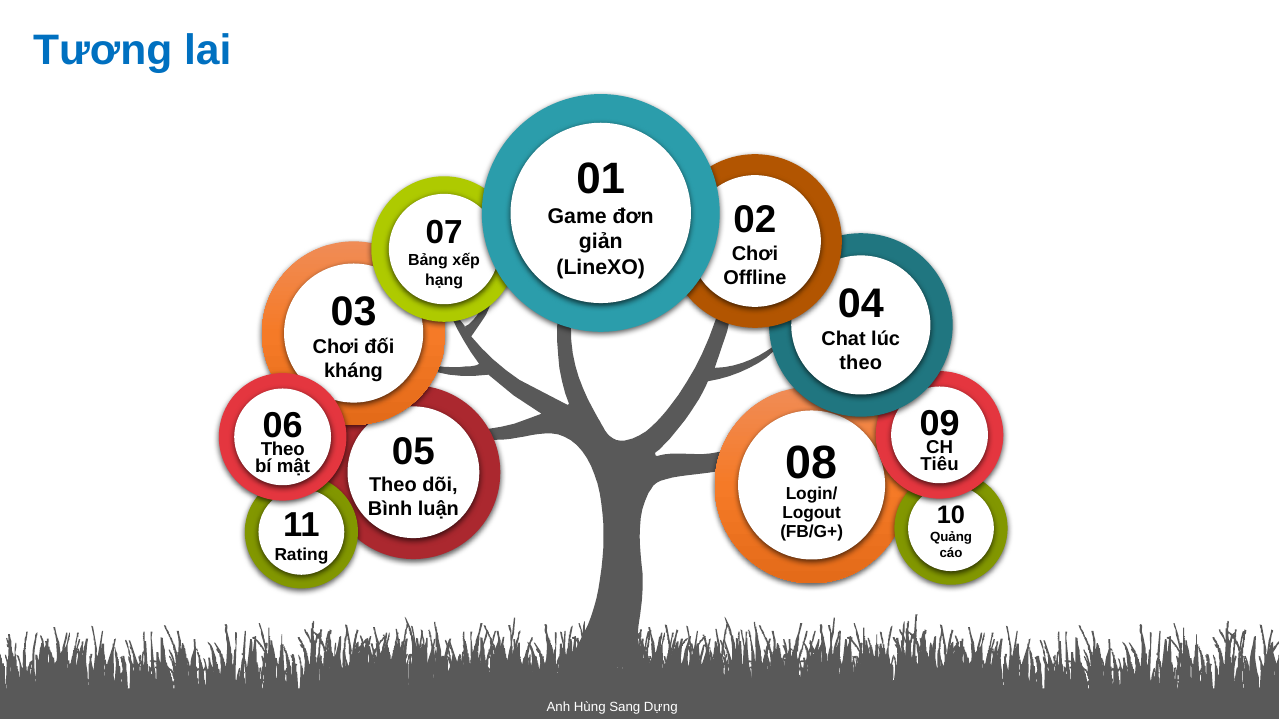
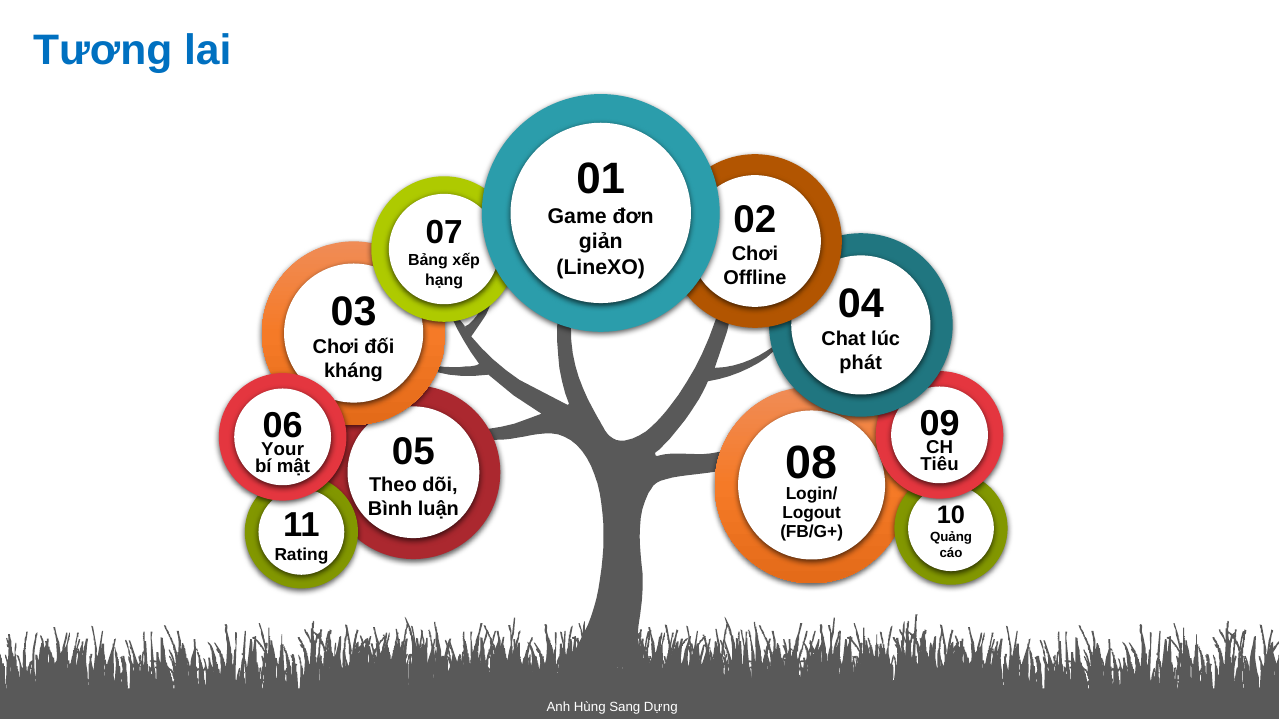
theo: theo -> phát (861, 363)
Theo: Theo -> Your (283, 449)
